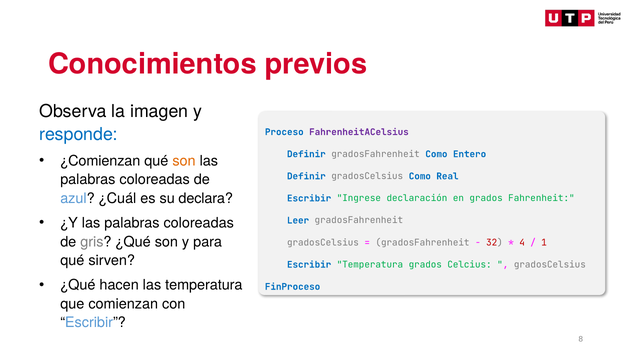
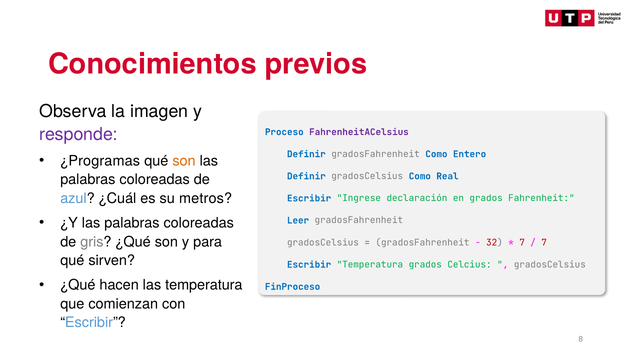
responde colour: blue -> purple (79, 135)
¿Comienzan: ¿Comienzan -> ¿Programas (100, 161)
declara: declara -> metros (206, 198)
4: 4 -> 7 (522, 242)
1: 1 -> 7 (544, 242)
